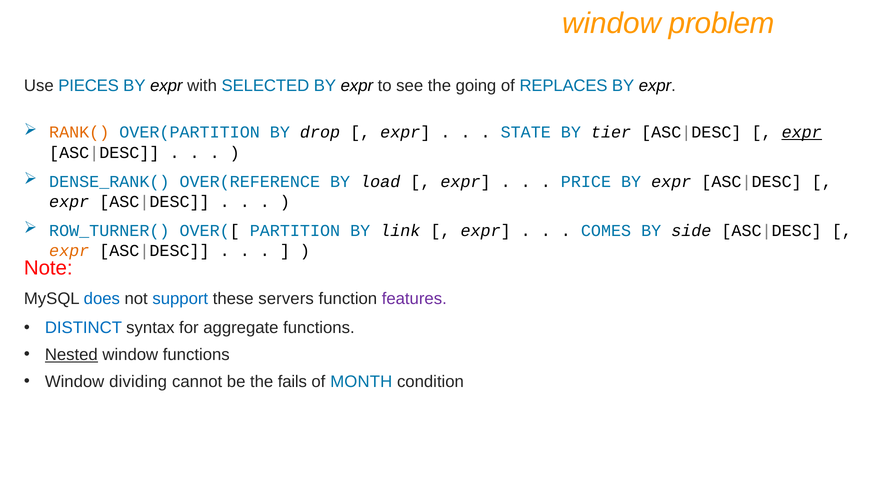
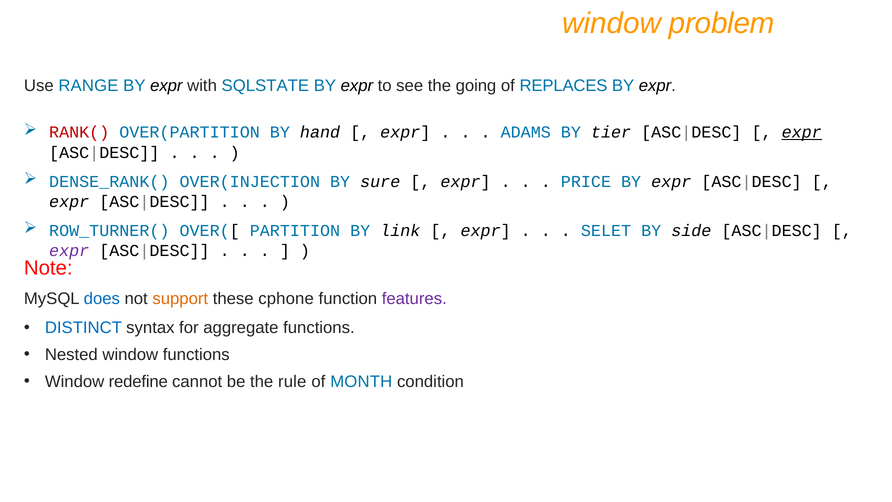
PIECES: PIECES -> RANGE (88, 86)
SELECTED: SELECTED -> SQLSTATE (265, 86)
RANK( colour: orange -> red (79, 132)
drop: drop -> hand (320, 132)
STATE: STATE -> ADAMS (526, 132)
OVER(REFERENCE: OVER(REFERENCE -> OVER(INJECTION (250, 181)
load: load -> sure (380, 181)
COMES: COMES -> SELET (606, 230)
expr colour: orange -> purple (69, 251)
support colour: blue -> orange (180, 299)
servers: servers -> cphone (286, 299)
Nested underline: present -> none (71, 355)
dividing: dividing -> redefine (138, 381)
fails: fails -> rule (292, 381)
